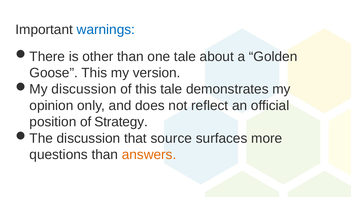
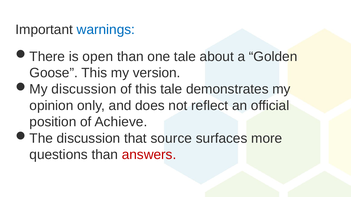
other: other -> open (98, 57)
Strategy: Strategy -> Achieve (121, 122)
answers colour: orange -> red (149, 155)
